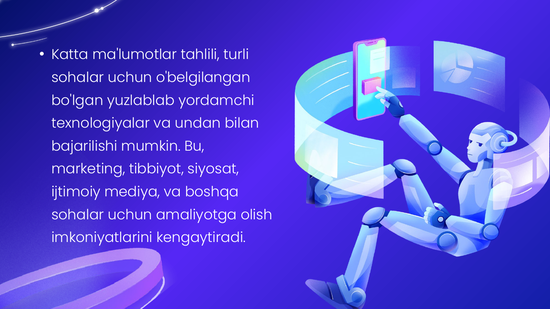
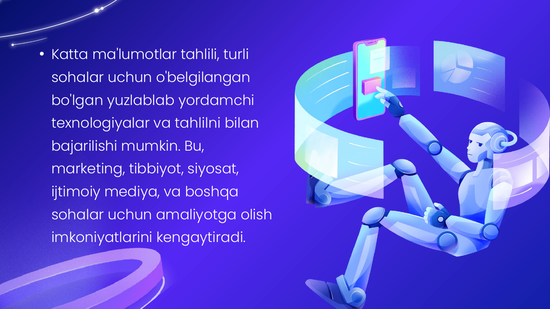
undan: undan -> tahlilni (198, 123)
